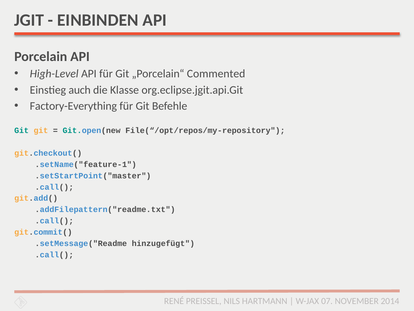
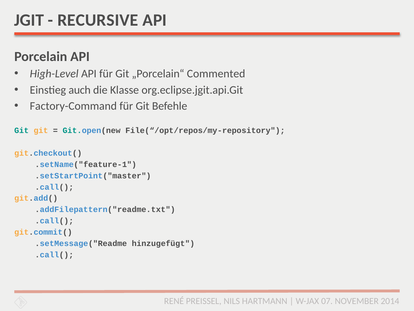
EINBINDEN: EINBINDEN -> RECURSIVE (98, 20)
Factory-Everything: Factory-Everything -> Factory-Command (73, 106)
